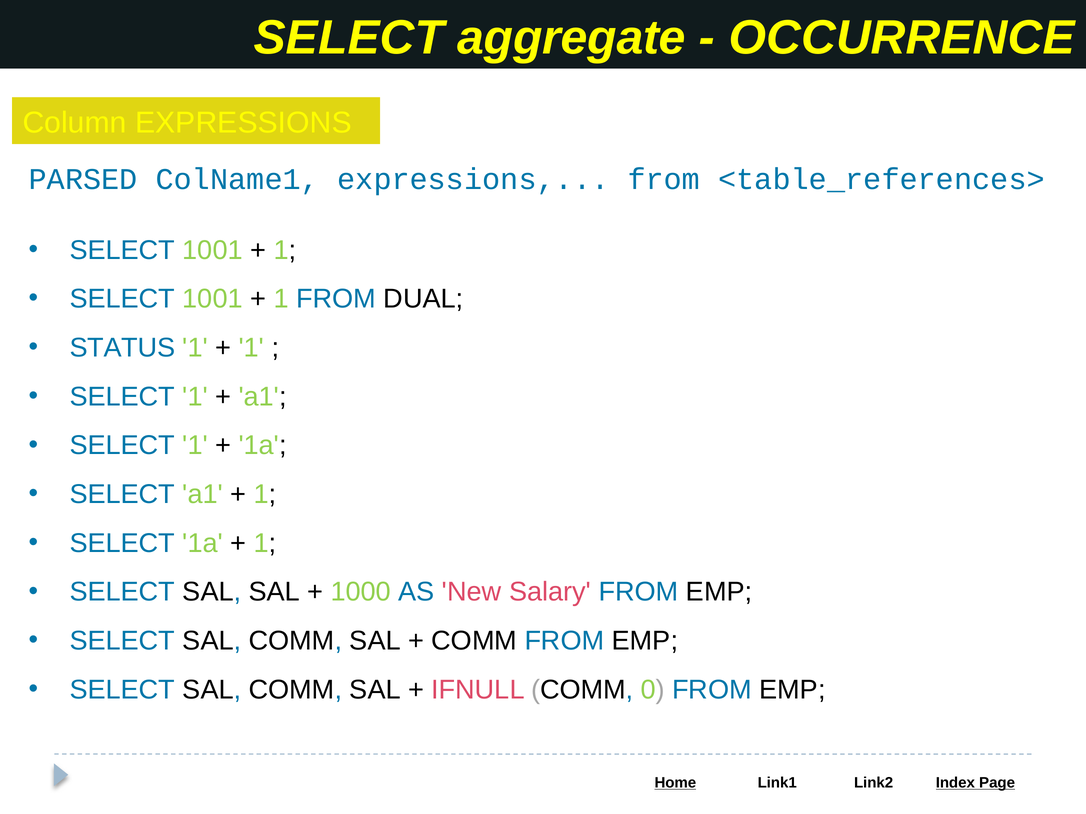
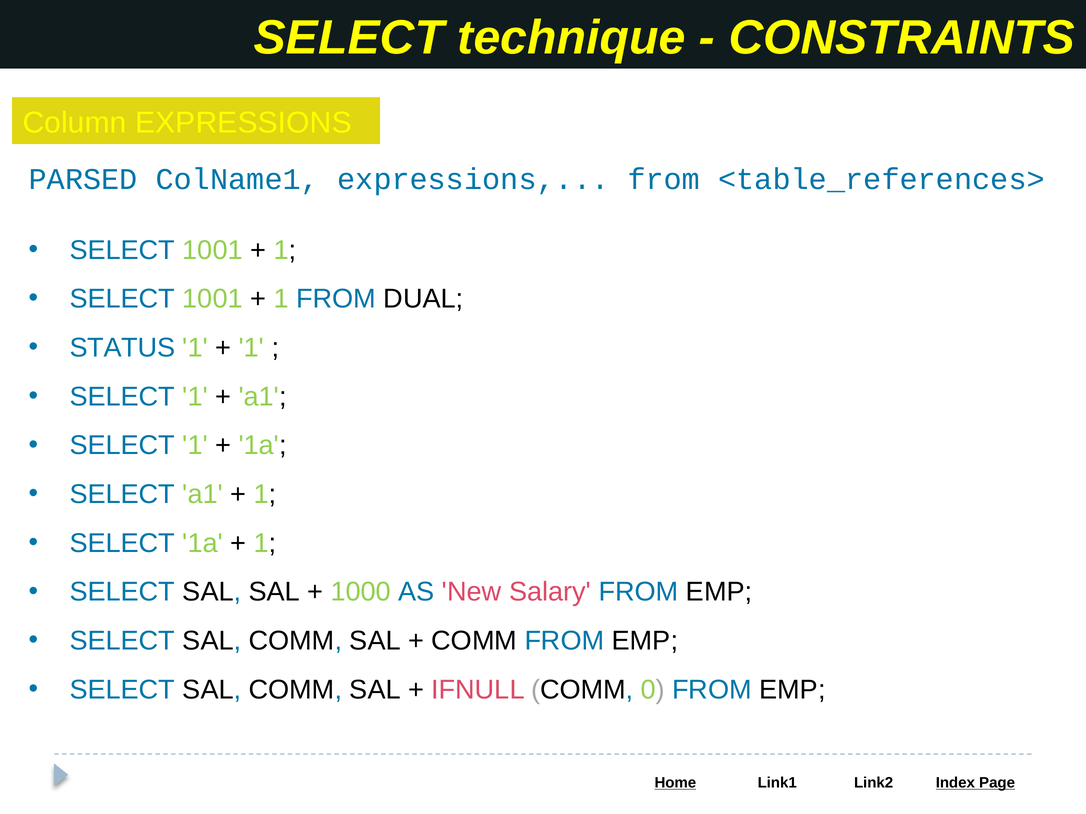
aggregate: aggregate -> technique (571, 38)
OCCURRENCE: OCCURRENCE -> CONSTRAINTS (902, 38)
